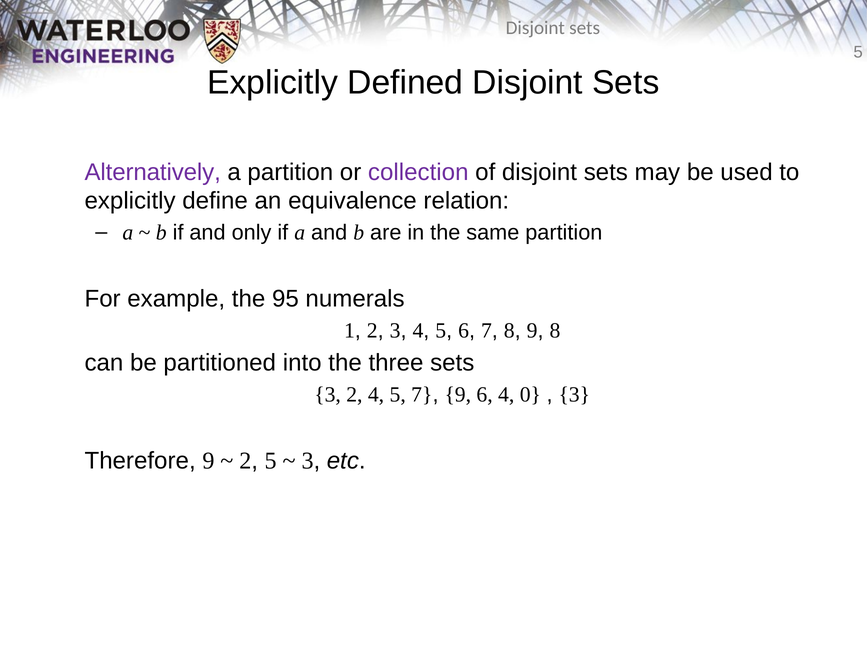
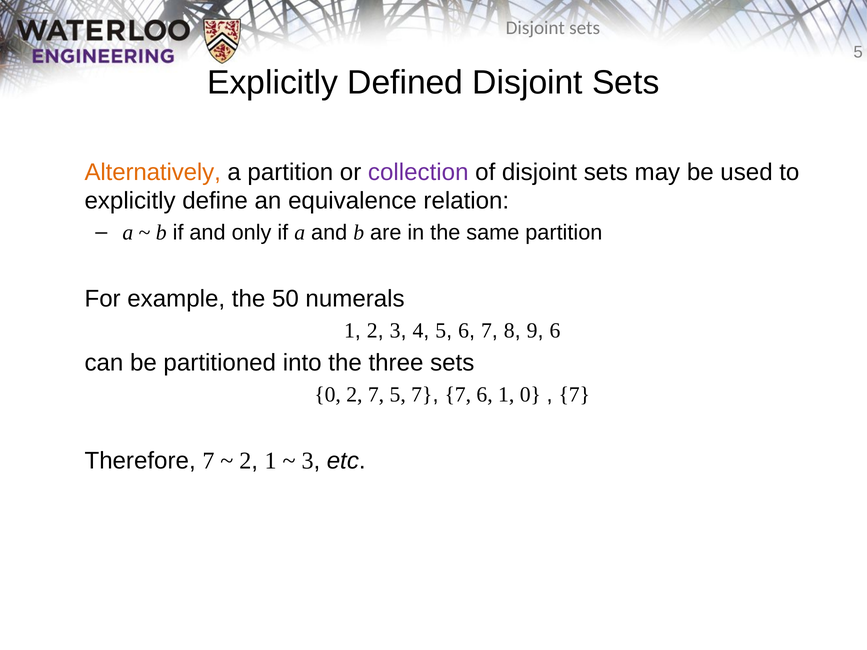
Alternatively colour: purple -> orange (153, 172)
95: 95 -> 50 (285, 299)
9 8: 8 -> 6 (555, 331)
3: 3 -> 0 (328, 395)
2 4: 4 -> 7 (376, 395)
7 9: 9 -> 7 (458, 395)
6 4: 4 -> 1 (506, 395)
3: 3 -> 7 (574, 395)
Therefore 9: 9 -> 7 (208, 461)
2 5: 5 -> 1 (271, 461)
